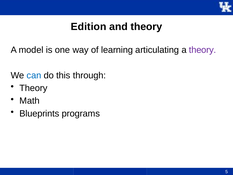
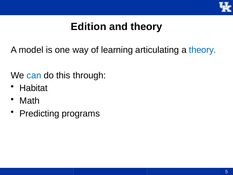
theory colour: purple -> blue (203, 50)
Theory: Theory -> Habitat (34, 88)
Blueprints: Blueprints -> Predicting (39, 113)
